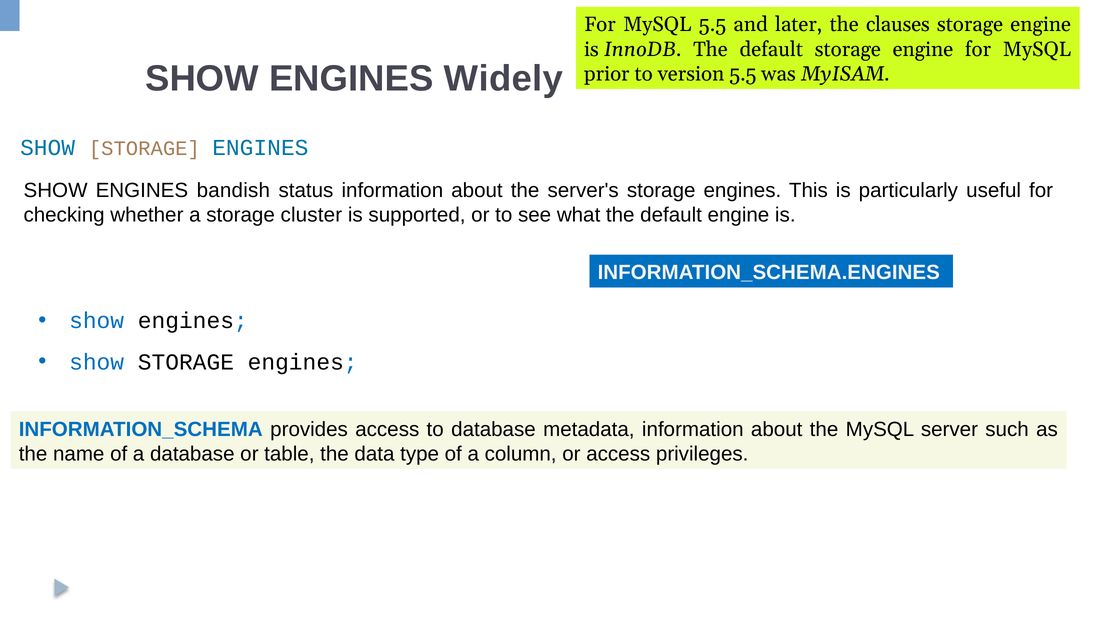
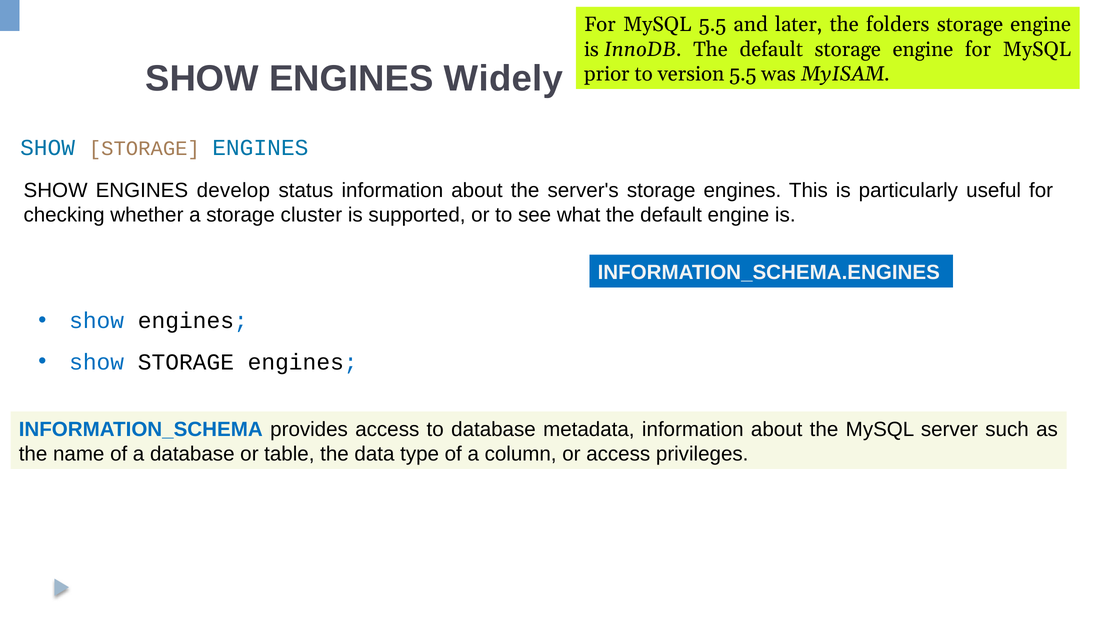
clauses: clauses -> folders (898, 25)
bandish: bandish -> develop (233, 190)
